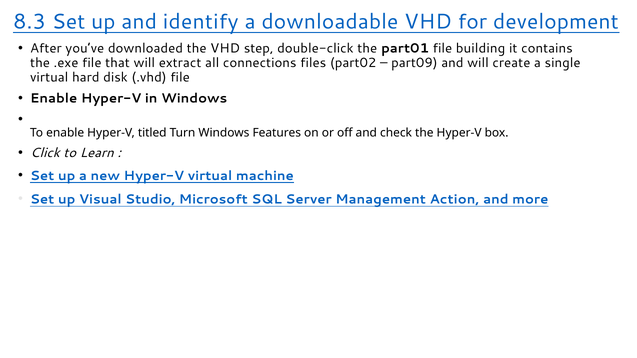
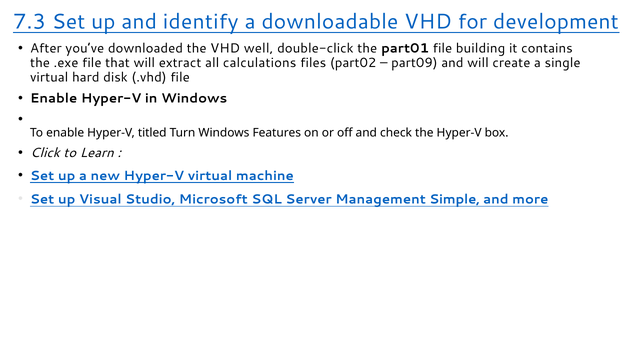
8.3: 8.3 -> 7.3 (30, 22)
step: step -> well (259, 49)
connections: connections -> calculations (260, 63)
Action: Action -> Simple (455, 200)
